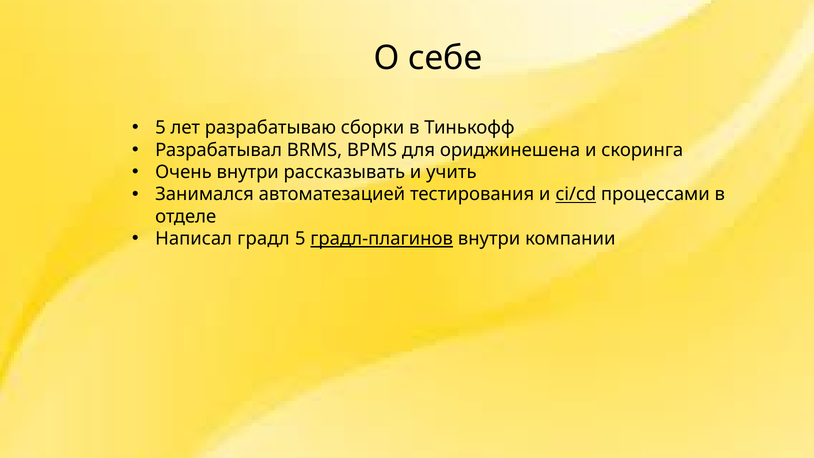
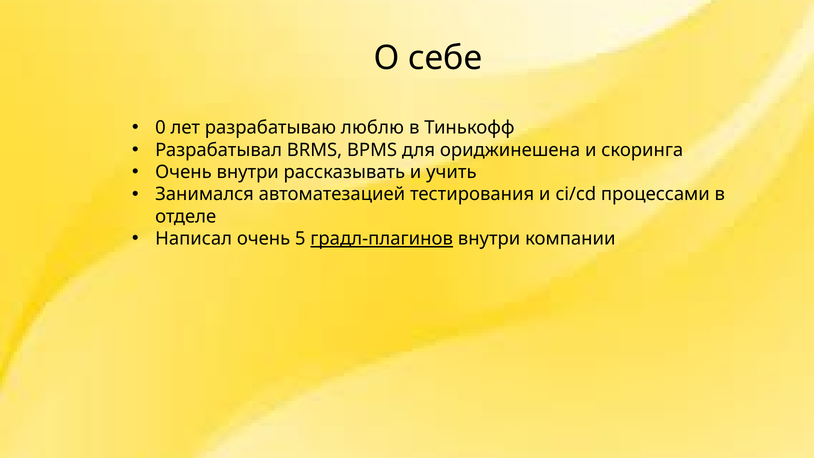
5: 5 -> 0 (160, 128)
сборки: сборки -> люблю (372, 128)
ci/cd underline: present -> none (576, 194)
Написал градл: градл -> очень (264, 239)
